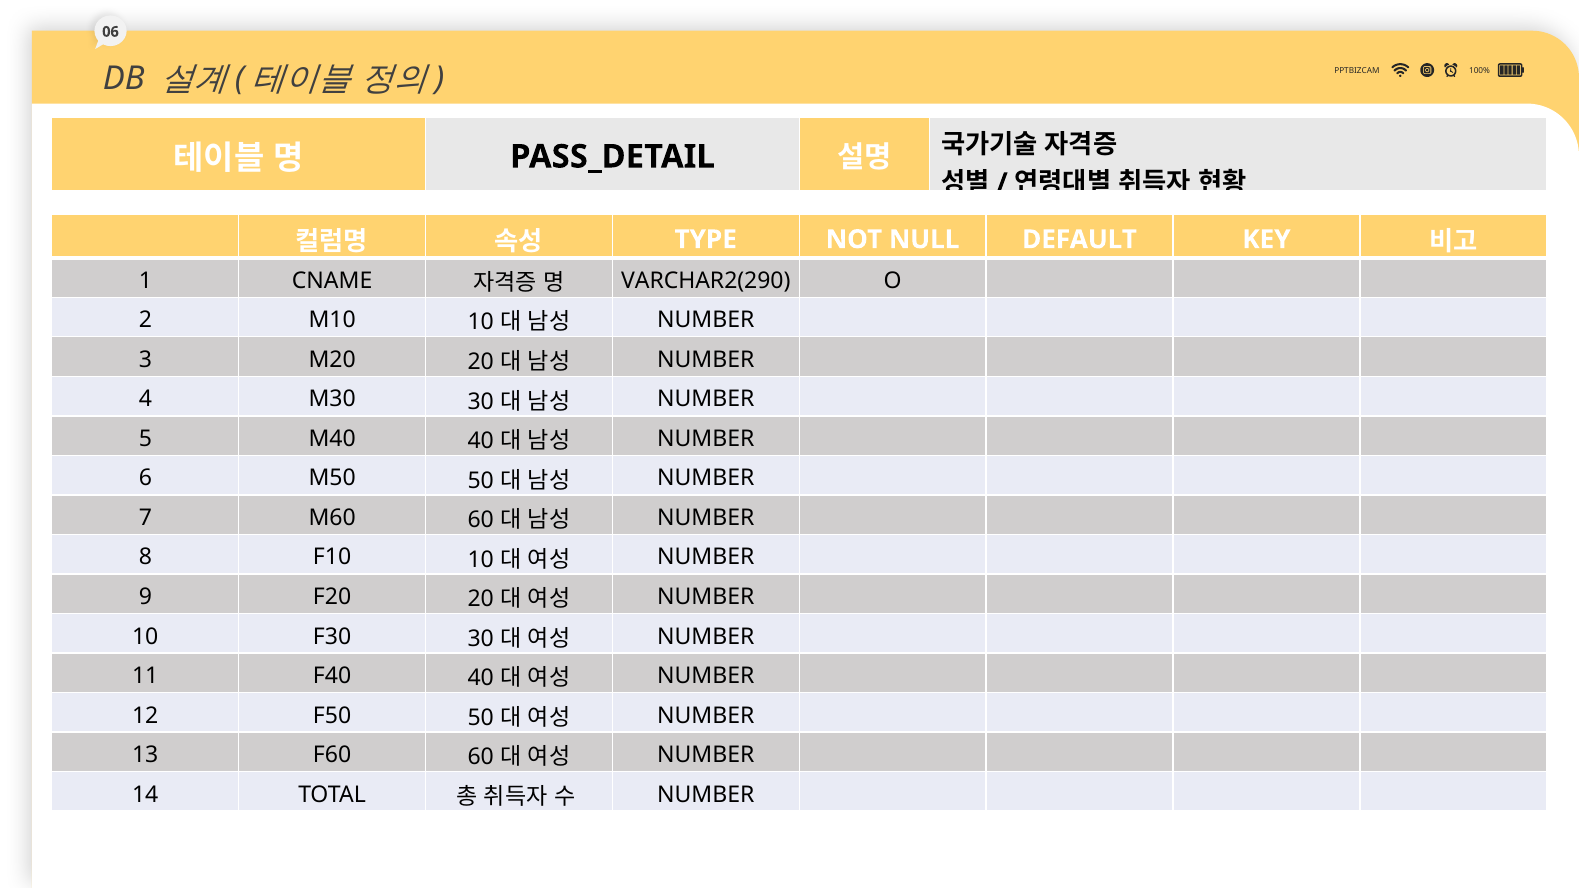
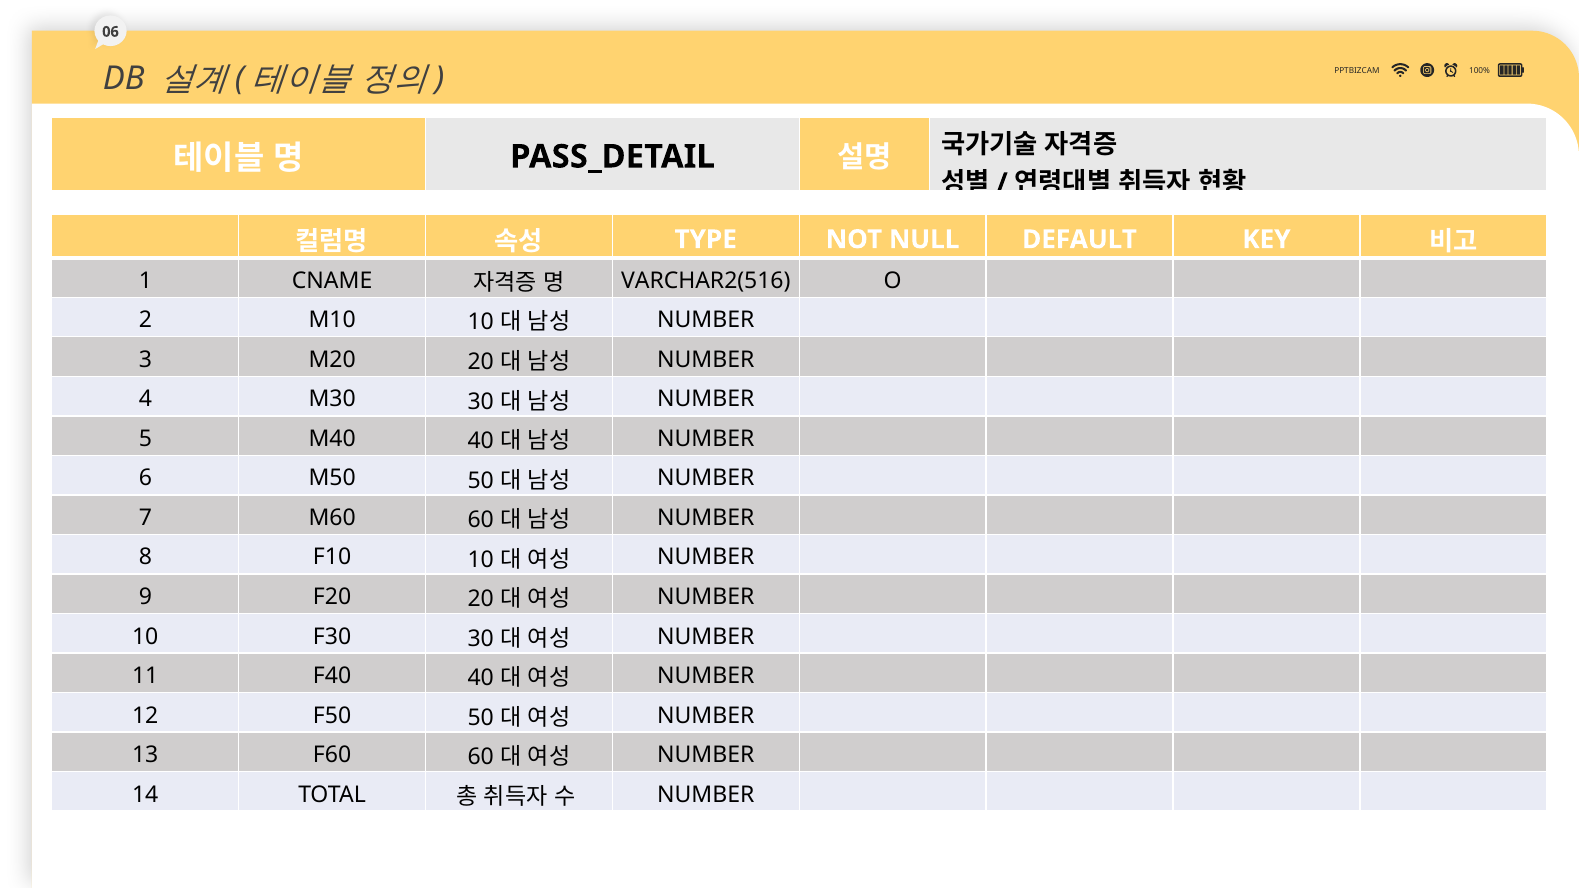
VARCHAR2(290: VARCHAR2(290 -> VARCHAR2(516 (706, 281)
